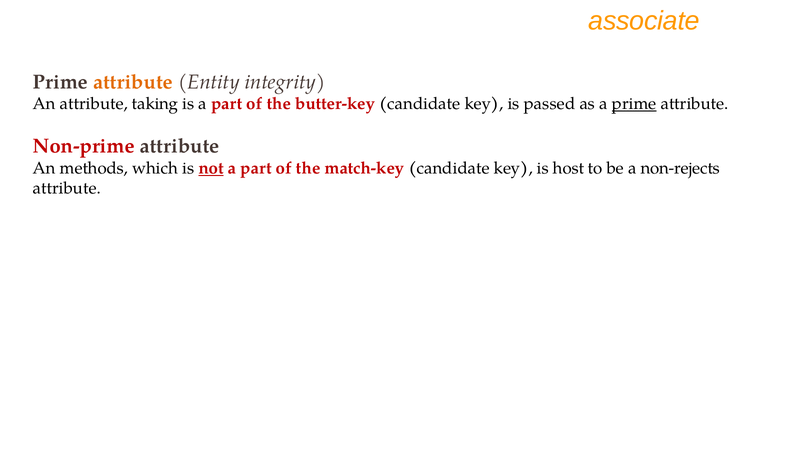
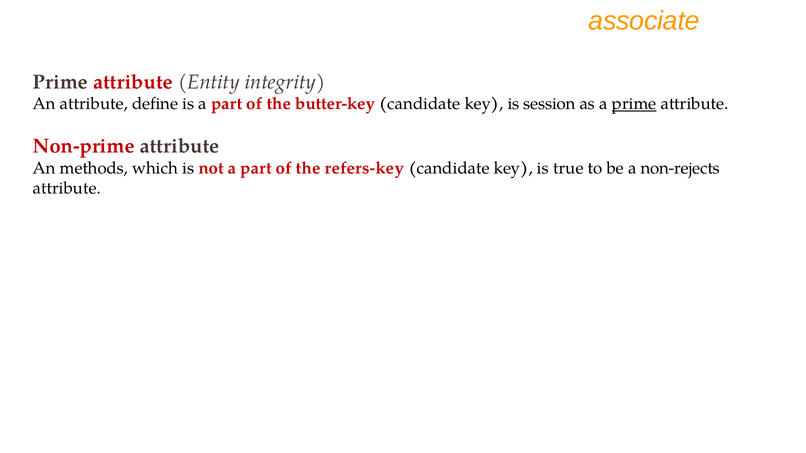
attribute colour: orange -> red (133, 82)
taking: taking -> define (155, 104)
passed: passed -> session (550, 104)
not underline: present -> none (211, 168)
match-key: match-key -> refers-key (364, 168)
host: host -> true (568, 168)
